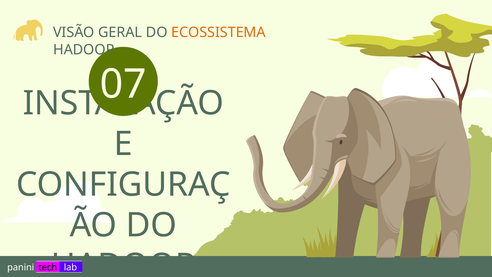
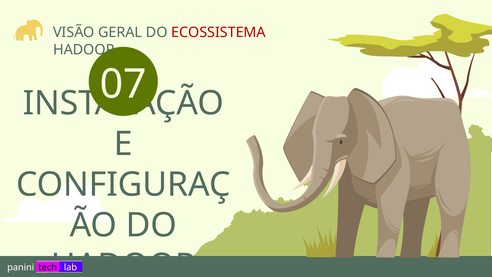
ECOSSISTEMA colour: orange -> red (219, 32)
